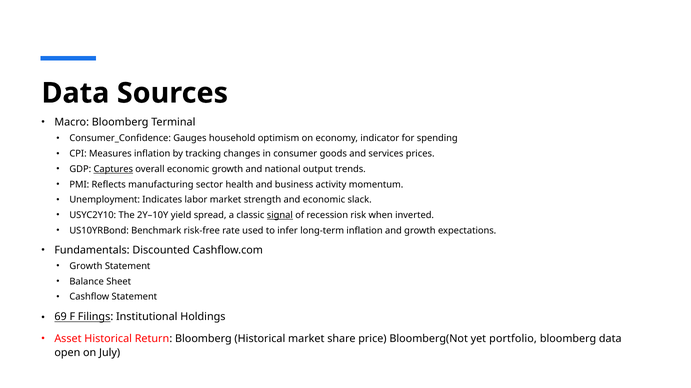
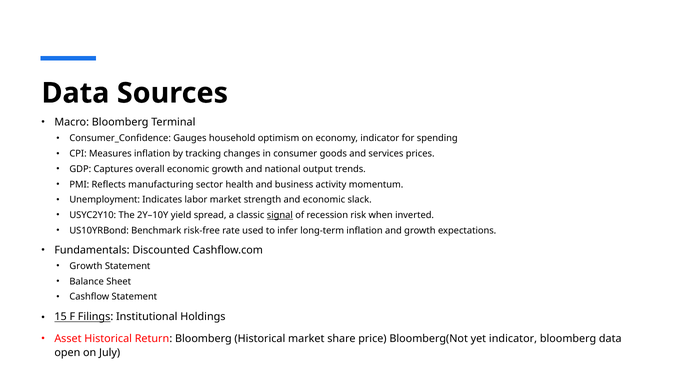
Captures underline: present -> none (113, 169)
69: 69 -> 15 (61, 317)
yet portfolio: portfolio -> indicator (513, 339)
